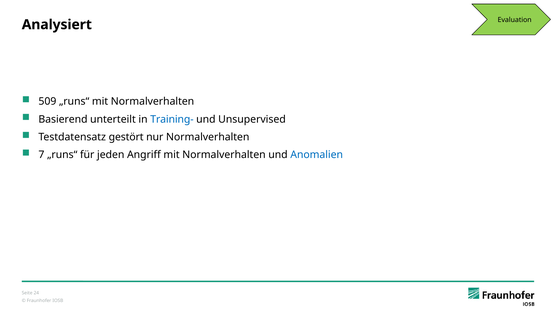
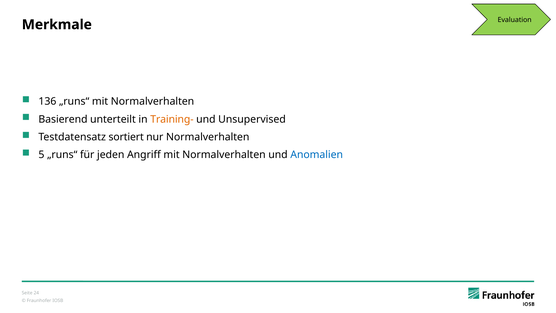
Analysiert: Analysiert -> Merkmale (57, 25)
509: 509 -> 136 (47, 101)
Training- colour: blue -> orange (172, 119)
gestört: gestört -> sortiert (126, 137)
7: 7 -> 5 (41, 155)
